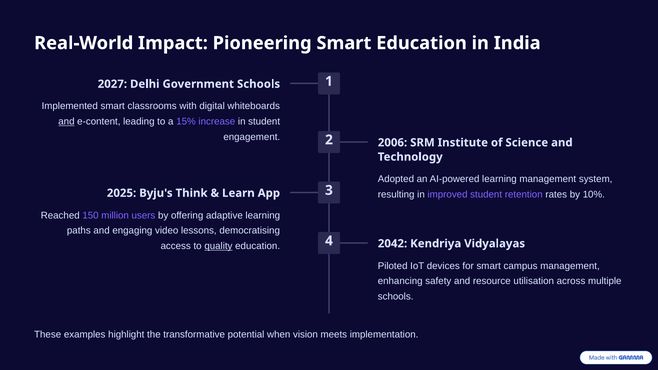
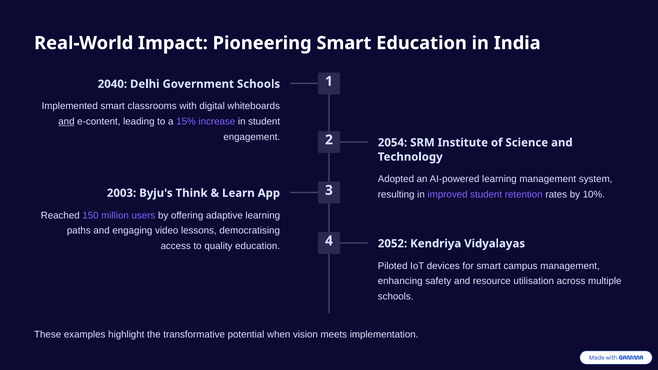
2027: 2027 -> 2040 (112, 84)
2006: 2006 -> 2054 (393, 143)
2025: 2025 -> 2003 (122, 193)
quality underline: present -> none (218, 246)
2042: 2042 -> 2052 (393, 244)
